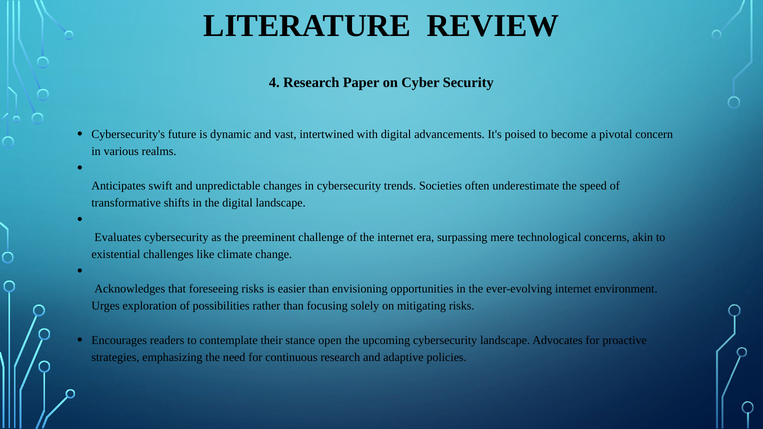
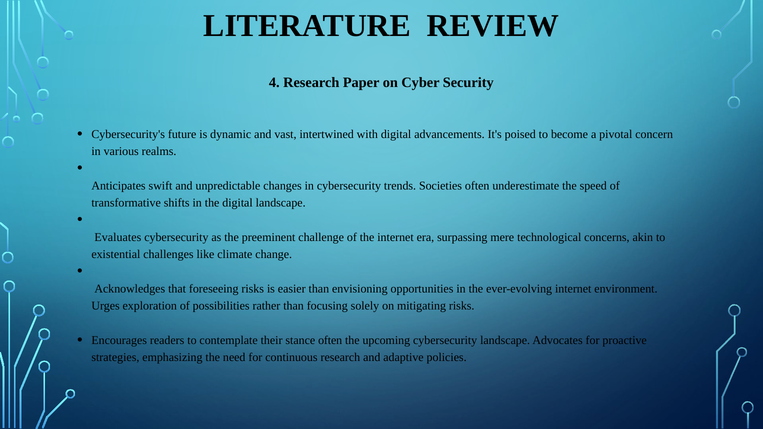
stance open: open -> often (330, 340)
